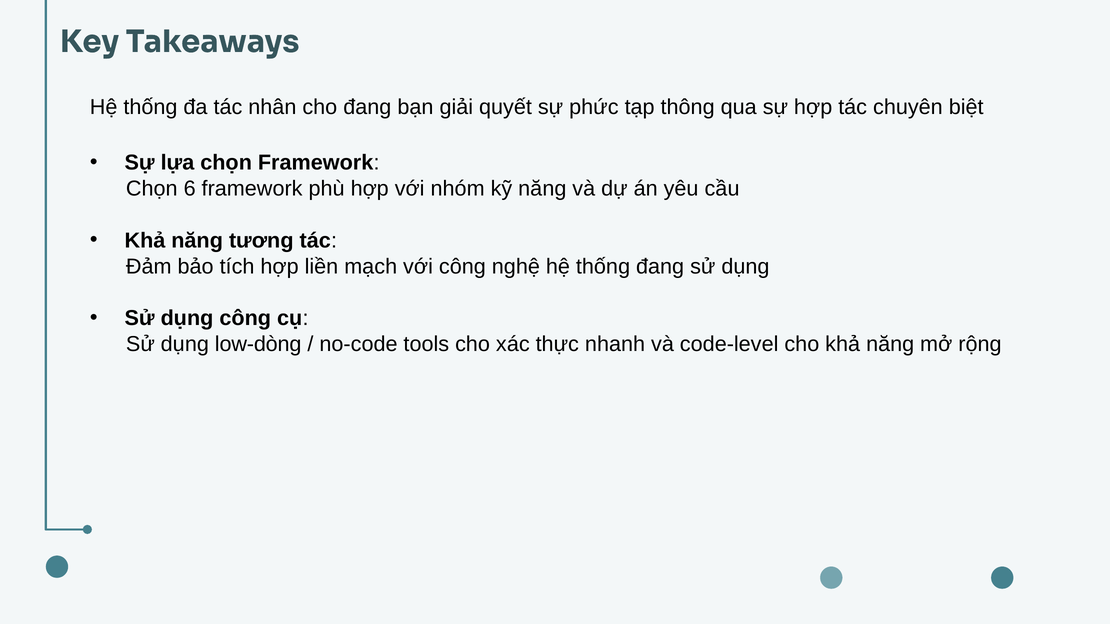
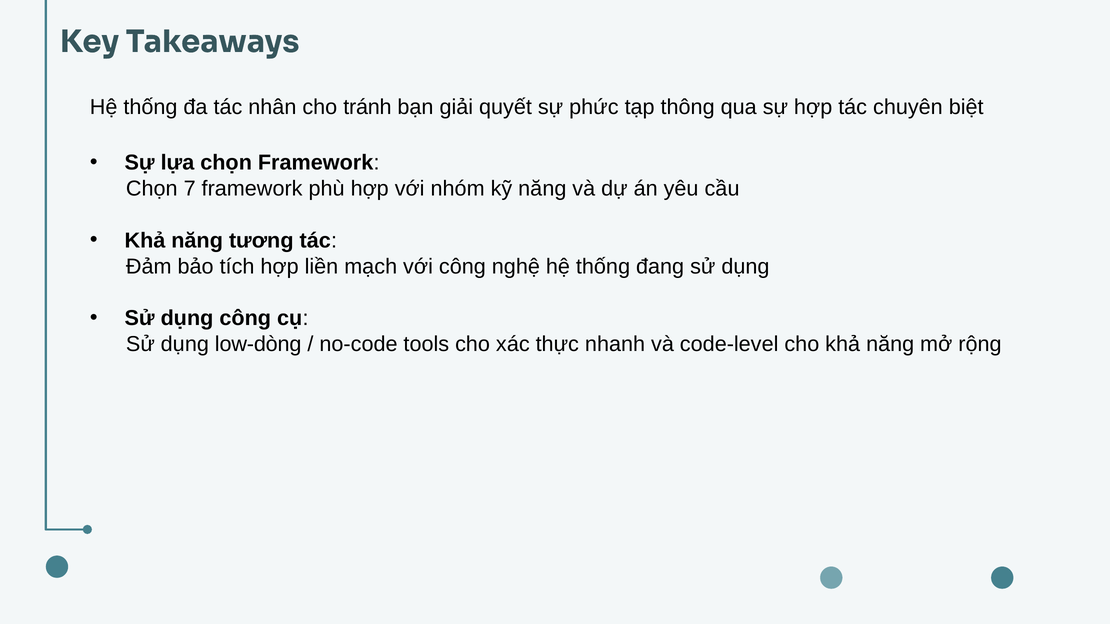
cho đang: đang -> tránh (367, 107)
6: 6 -> 7 (190, 189)
